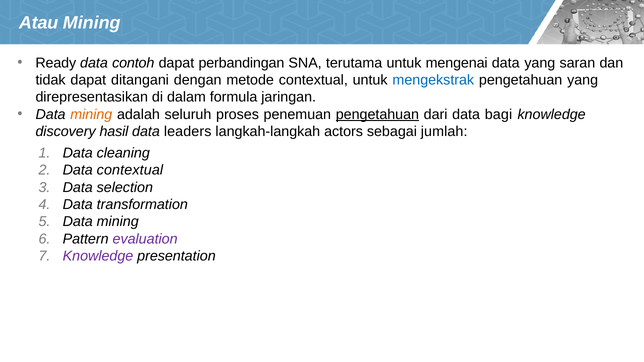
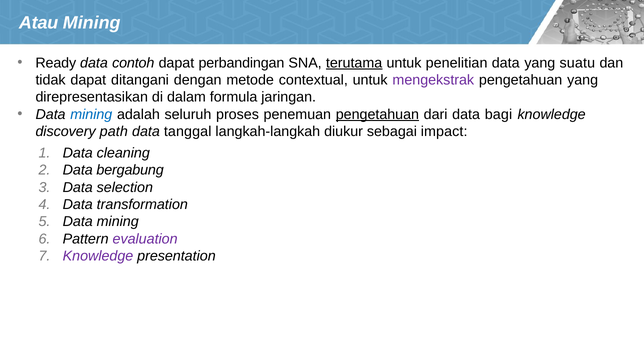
terutama underline: none -> present (354, 63)
mengenai: mengenai -> penelitian (457, 63)
saran: saran -> suatu (577, 63)
mengekstrak colour: blue -> purple (433, 80)
mining colour: orange -> blue (91, 114)
hasil: hasil -> path (114, 132)
leaders: leaders -> tanggal (188, 132)
actors: actors -> diukur (344, 132)
jumlah: jumlah -> impact (444, 132)
Data contextual: contextual -> bergabung (130, 170)
